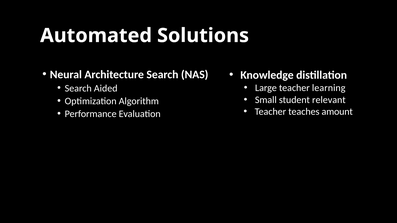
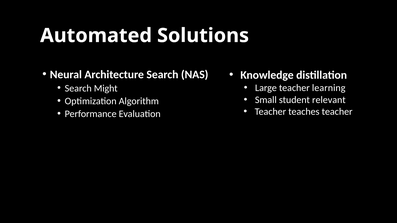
Aided: Aided -> Might (106, 88)
teaches amount: amount -> teacher (337, 112)
